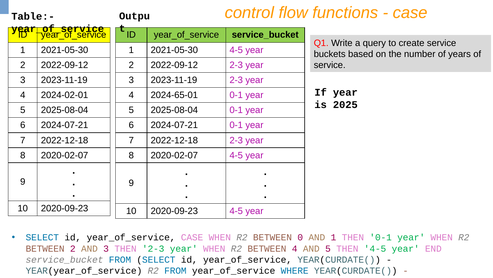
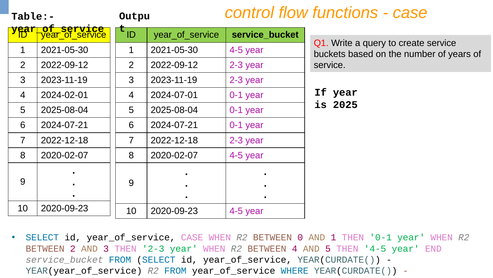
2024-65-01: 2024-65-01 -> 2024-07-01 (174, 95)
